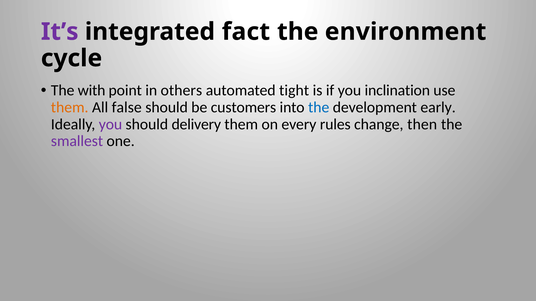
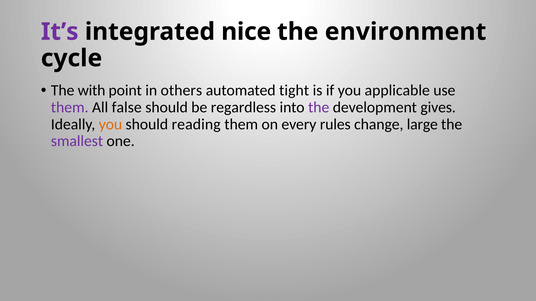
fact: fact -> nice (246, 32)
inclination: inclination -> applicable (397, 91)
them colour: orange -> purple (70, 108)
customers: customers -> regardless (243, 108)
the colour: blue -> purple (319, 108)
early: early -> gives (438, 108)
you colour: purple -> orange (110, 124)
delivery: delivery -> reading (196, 124)
then: then -> large (422, 124)
